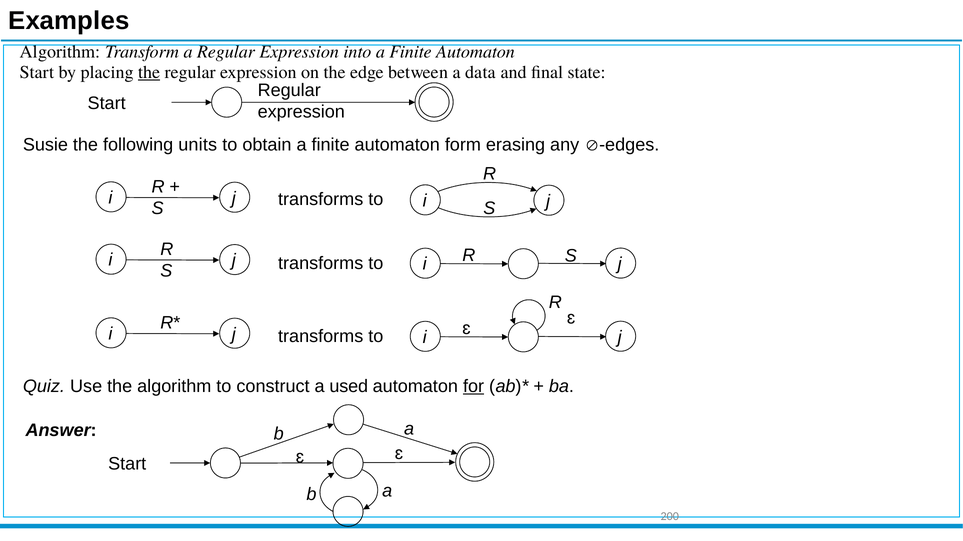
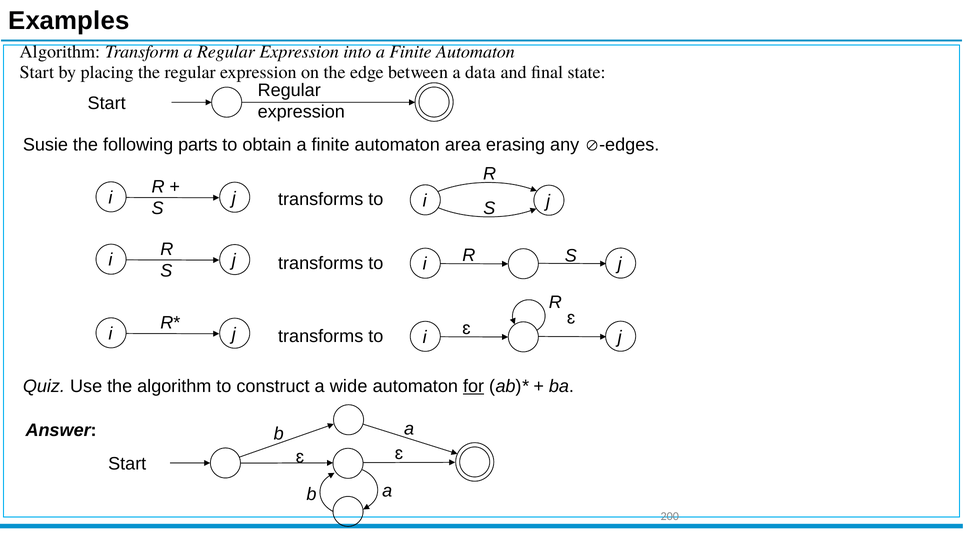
the underline: present -> none (149, 72)
units: units -> parts (198, 145)
form: form -> area (463, 145)
used: used -> wide (349, 387)
